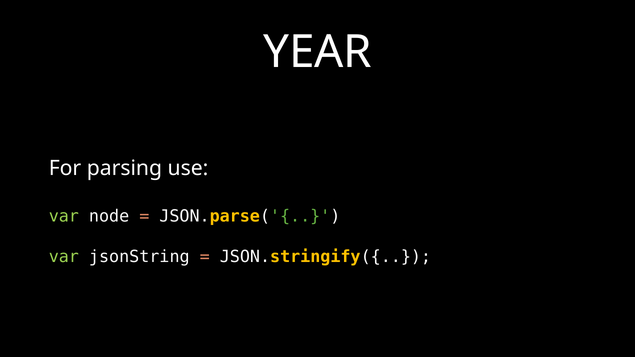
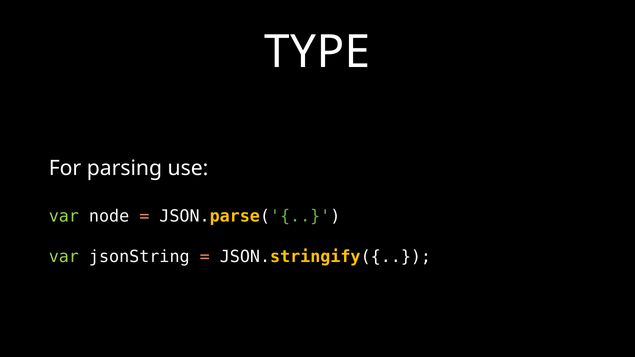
YEAR: YEAR -> TYPE (317, 52)
